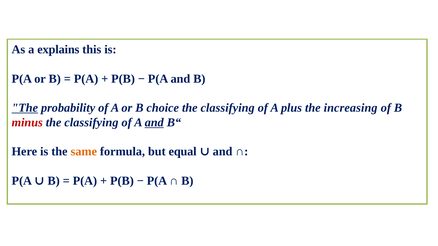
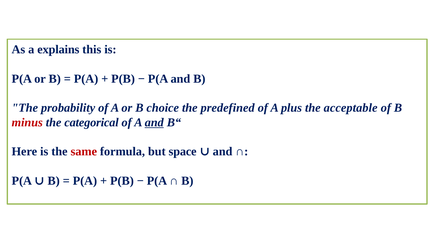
The underline: present -> none (25, 108)
classifying: classifying -> predefined (228, 108)
increasing: increasing -> acceptable (351, 108)
classifying: classifying -> categorical (92, 123)
same colour: orange -> red (84, 152)
equal: equal -> space (183, 152)
